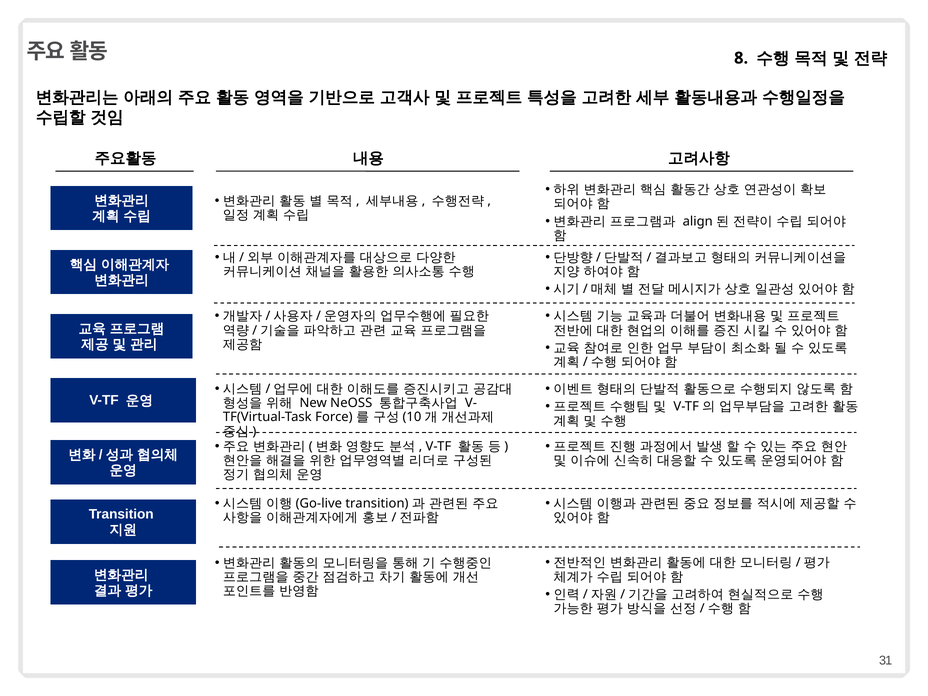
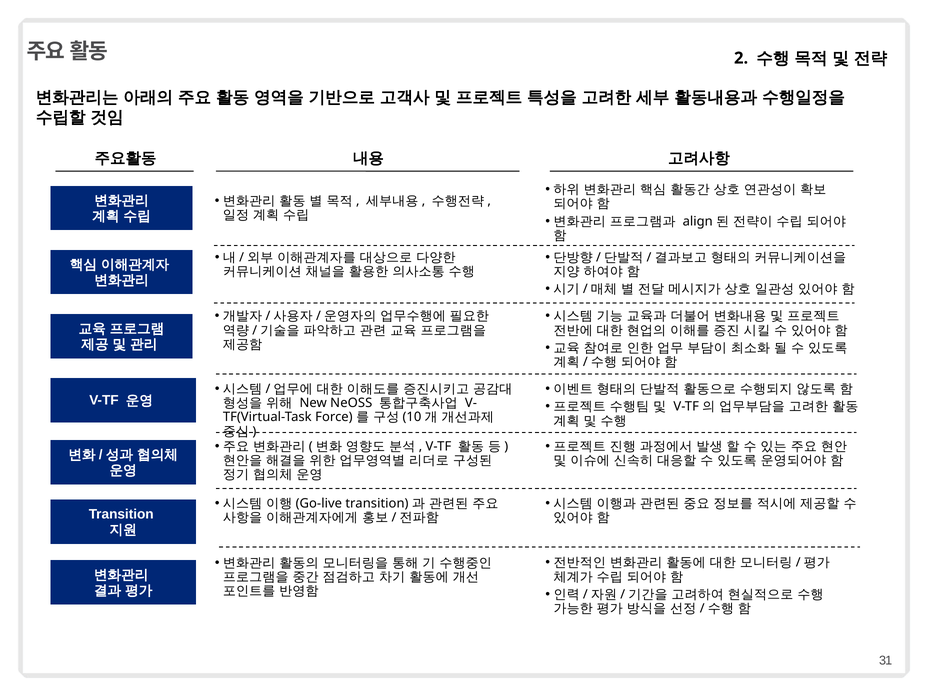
8: 8 -> 2 (741, 58)
